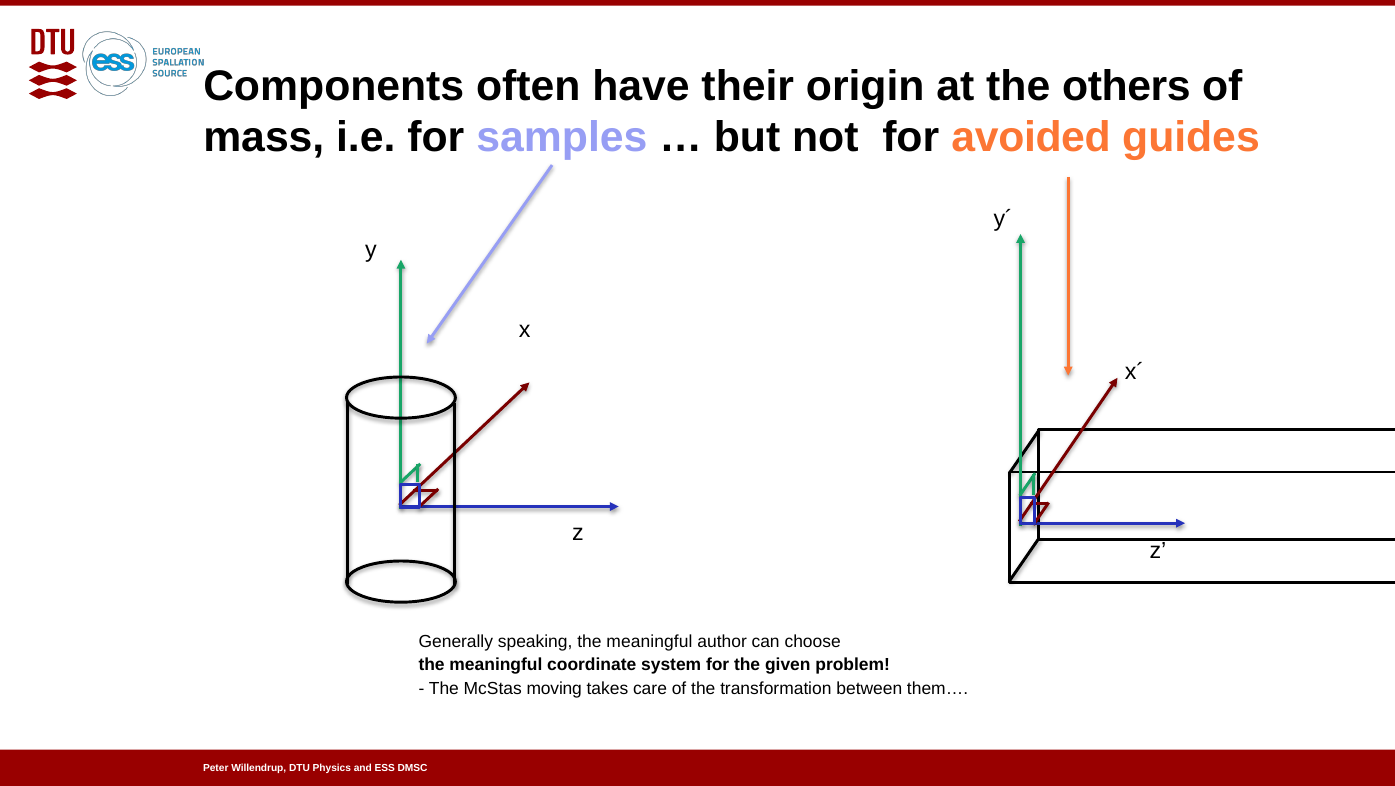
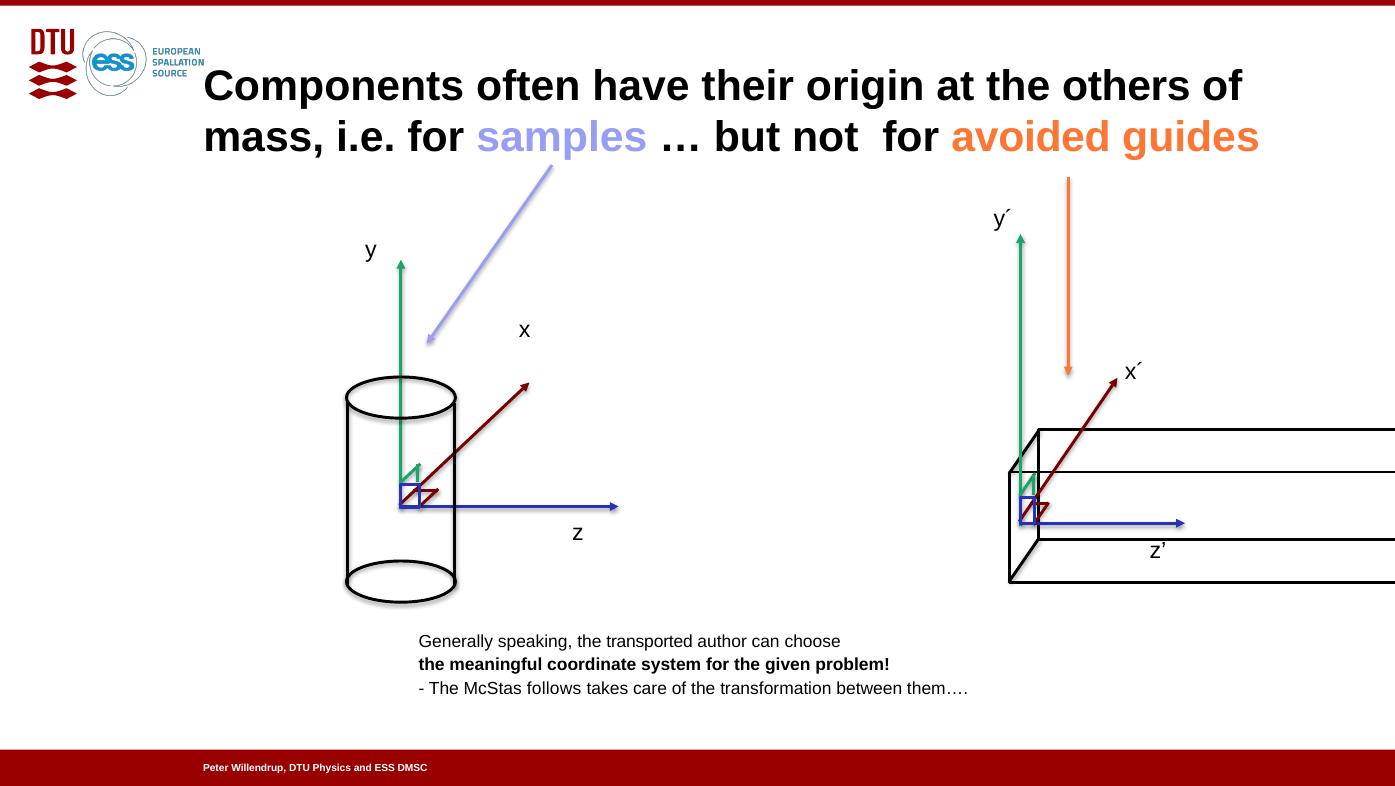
speaking the meaningful: meaningful -> transported (650, 641)
moving: moving -> follows (554, 689)
